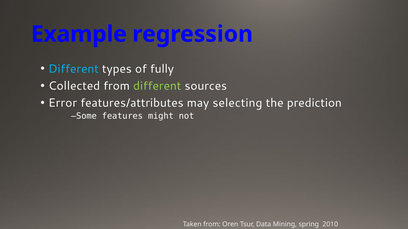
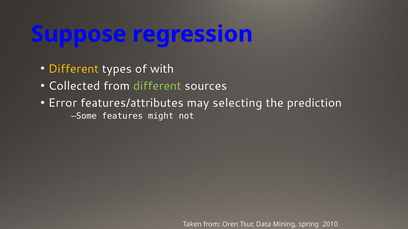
Example: Example -> Suppose (79, 34)
Different colour: light blue -> yellow (73, 69)
fully: fully -> with (162, 69)
